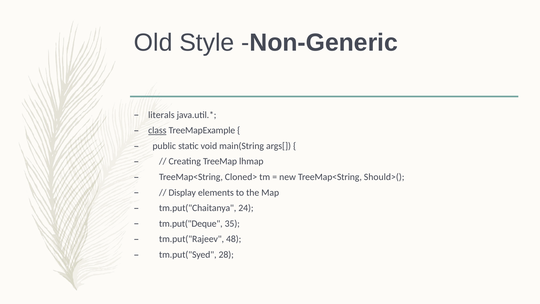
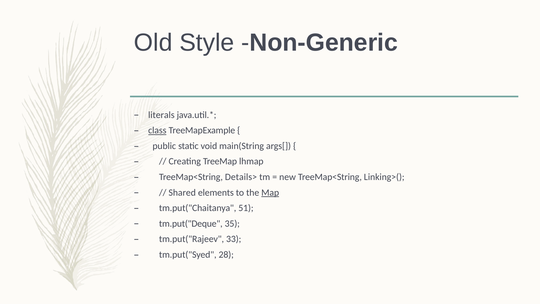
Cloned>: Cloned> -> Details> (241, 177)
Should>(: Should>( -> Linking>( (384, 177)
Display: Display -> Shared (182, 192)
Map underline: none -> present (270, 192)
24: 24 -> 51 (246, 208)
48: 48 -> 33 (234, 239)
